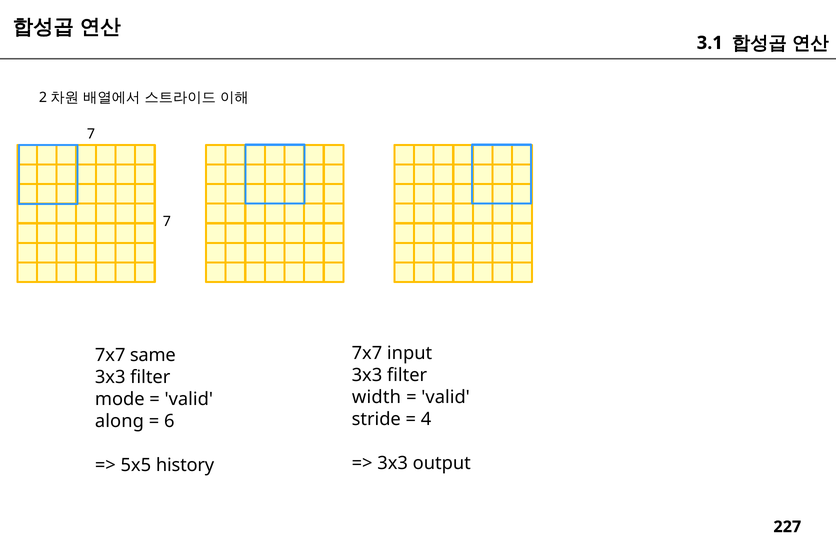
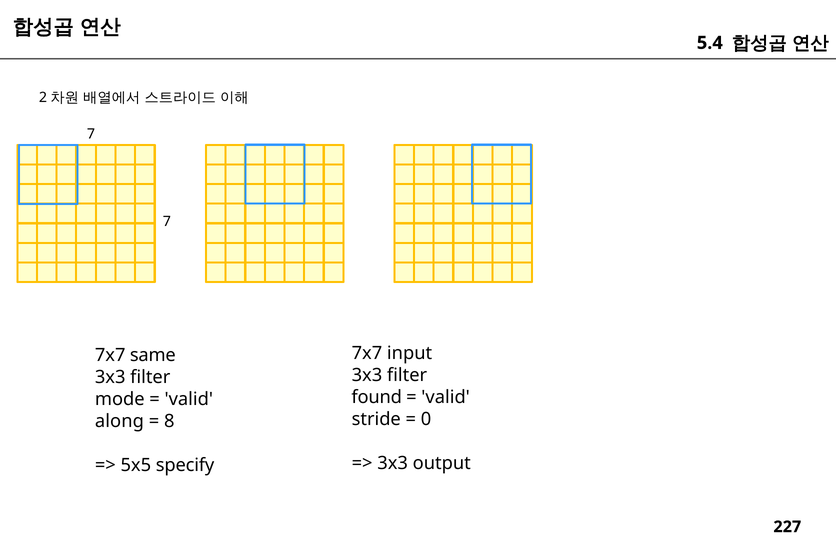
3.1: 3.1 -> 5.4 (710, 43)
width: width -> found (377, 397)
4: 4 -> 0 (426, 419)
6: 6 -> 8 (169, 421)
history: history -> specify (185, 465)
